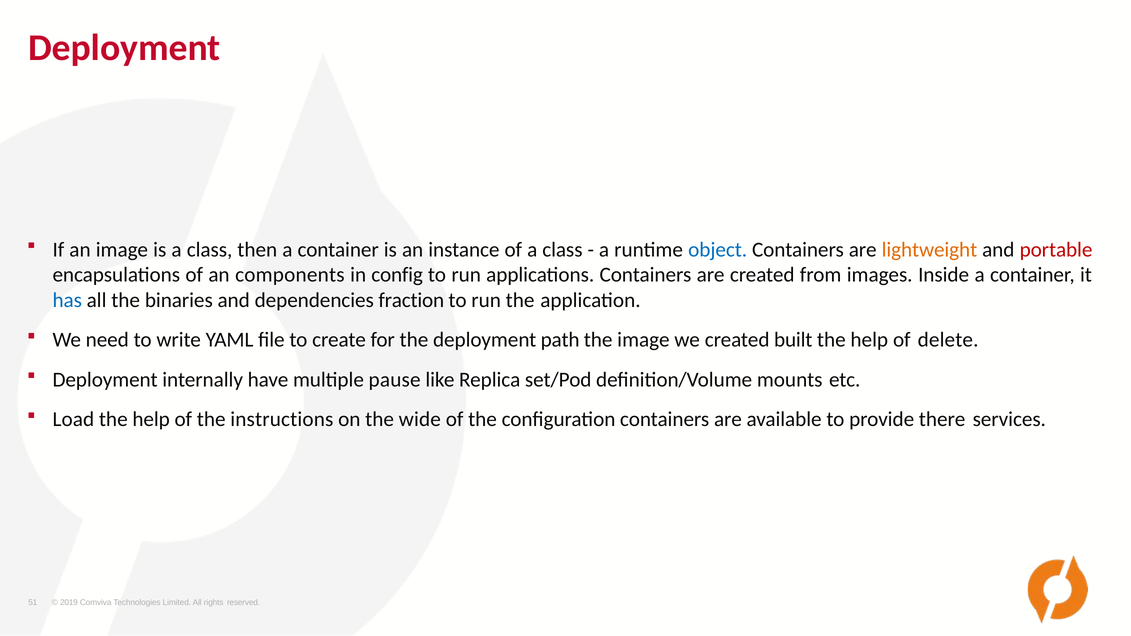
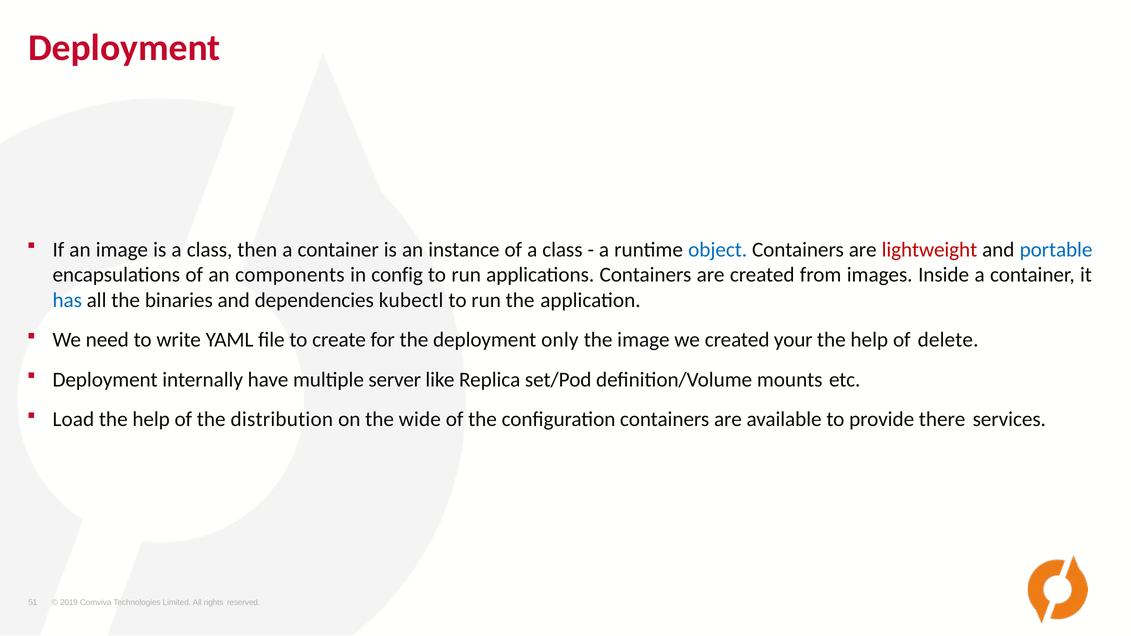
lightweight colour: orange -> red (929, 250)
portable colour: red -> blue (1056, 250)
fraction: fraction -> kubectl (411, 300)
path: path -> only (560, 340)
built: built -> your (793, 340)
pause: pause -> server (395, 380)
instructions: instructions -> distribution (282, 419)
